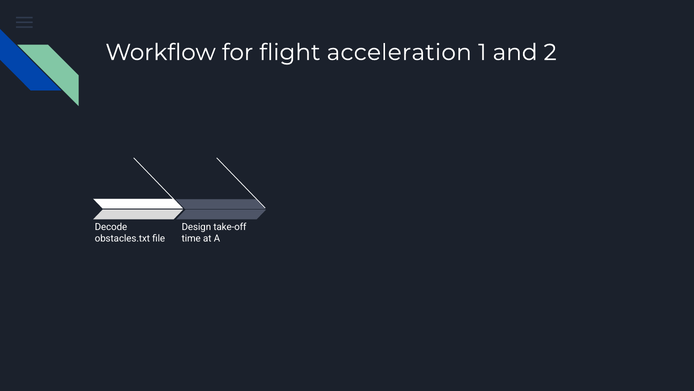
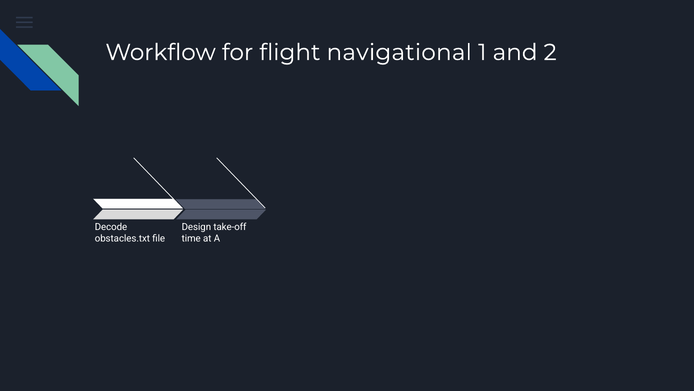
acceleration: acceleration -> navigational (399, 52)
